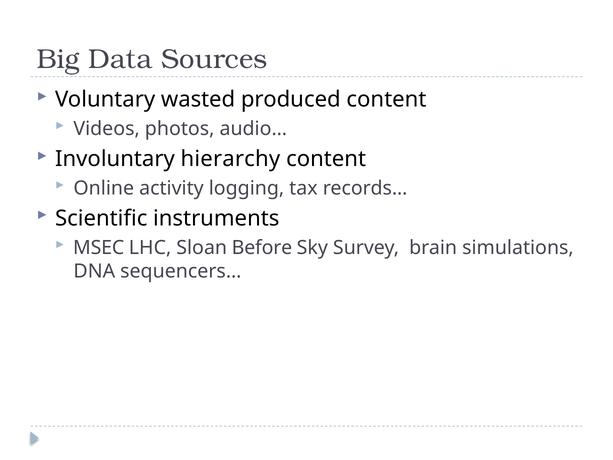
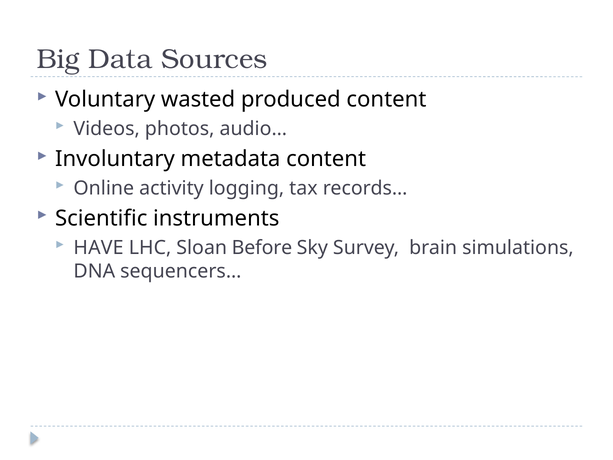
hierarchy: hierarchy -> metadata (230, 159)
MSEC: MSEC -> HAVE (99, 247)
